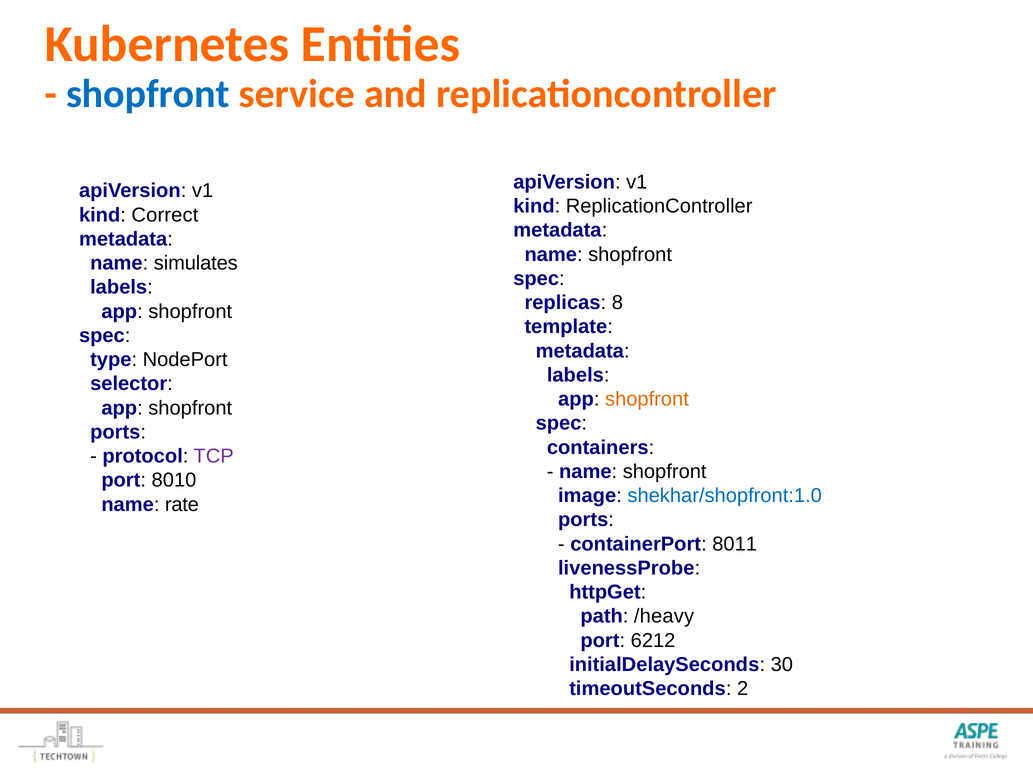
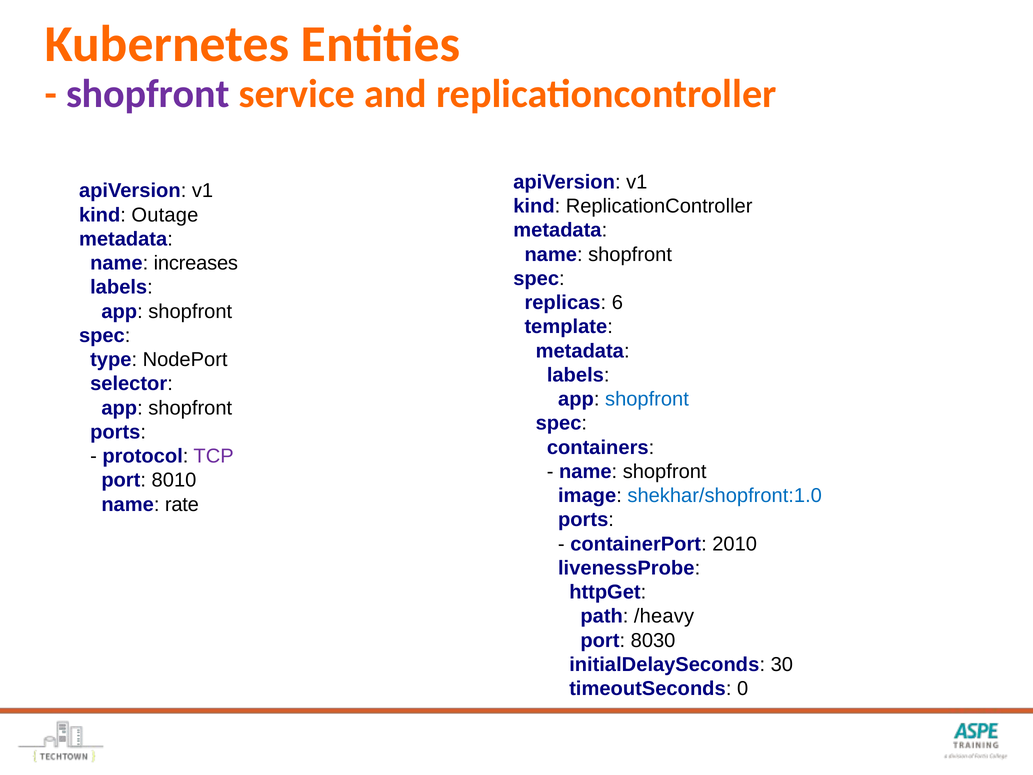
shopfront colour: blue -> purple (148, 94)
Correct: Correct -> Outage (165, 215)
simulates: simulates -> increases (196, 263)
8: 8 -> 6 (617, 303)
shopfront colour: orange -> blue (647, 399)
8011: 8011 -> 2010 (735, 544)
6212: 6212 -> 8030 (653, 640)
2: 2 -> 0 (743, 688)
